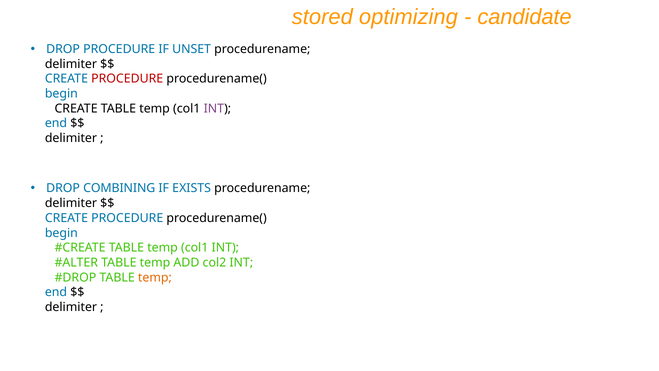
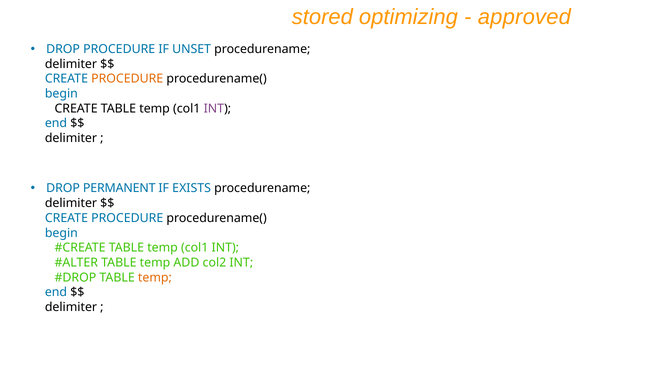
candidate: candidate -> approved (524, 17)
PROCEDURE colour: red -> orange (127, 79)
COMBINING: COMBINING -> PERMANENT (119, 188)
